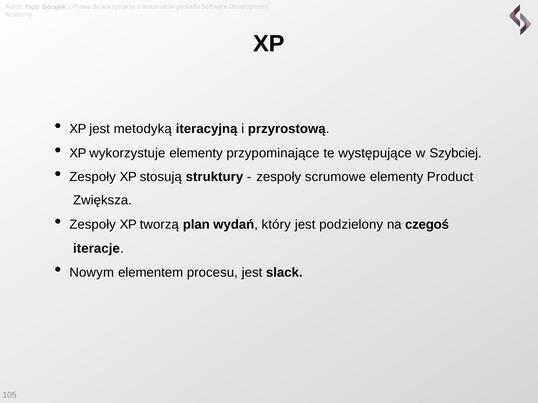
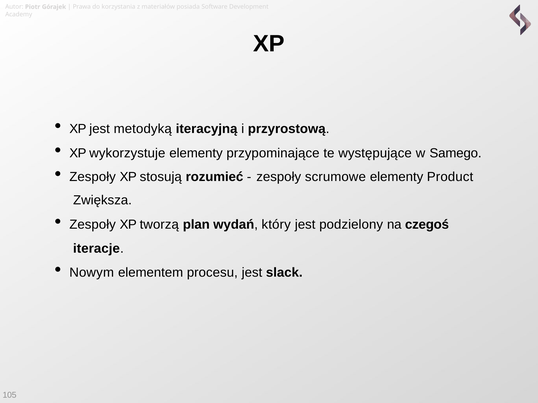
Szybciej: Szybciej -> Samego (456, 153)
struktury: struktury -> rozumieć (214, 177)
